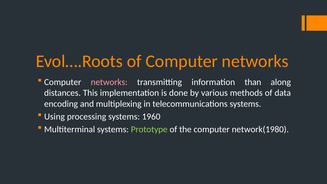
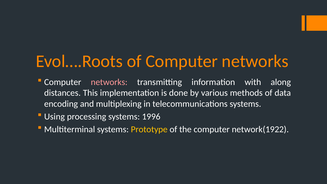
than: than -> with (253, 82)
1960: 1960 -> 1996 (151, 117)
Prototype colour: light green -> yellow (149, 129)
network(1980: network(1980 -> network(1922 (260, 129)
